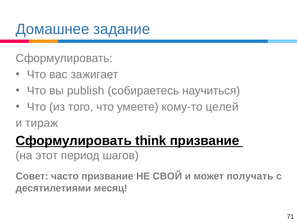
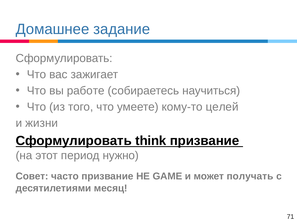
publish: publish -> работе (86, 91)
тираж: тираж -> жизни (42, 123)
шагов: шагов -> нужно (121, 155)
СВОЙ: СВОЙ -> GAME (167, 176)
